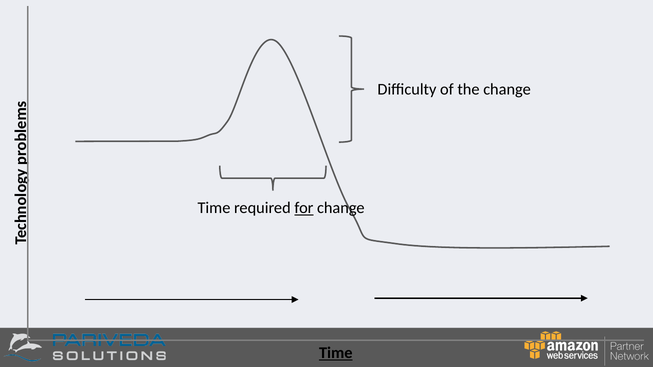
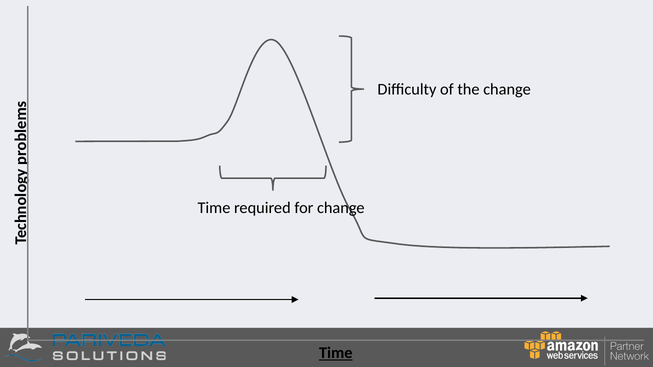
for underline: present -> none (304, 208)
